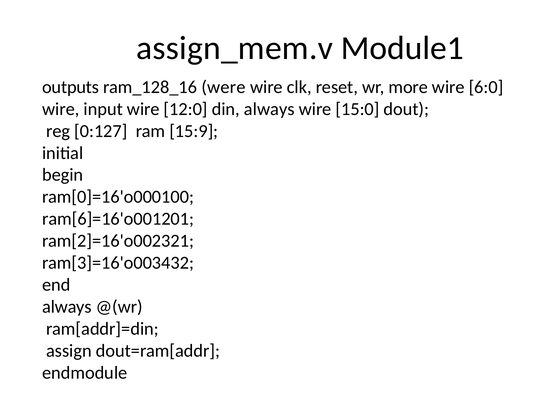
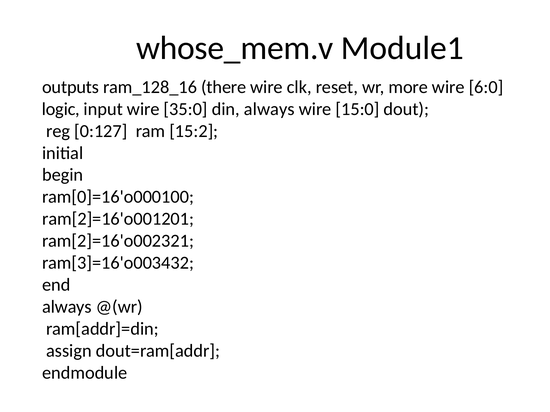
assign_mem.v: assign_mem.v -> whose_mem.v (235, 48)
were: were -> there (224, 87)
wire: wire -> logic (61, 109)
12:0: 12:0 -> 35:0 (186, 109)
15:9: 15:9 -> 15:2 (194, 131)
ram[6]=16'o001201: ram[6]=16'o001201 -> ram[2]=16'o001201 (118, 219)
